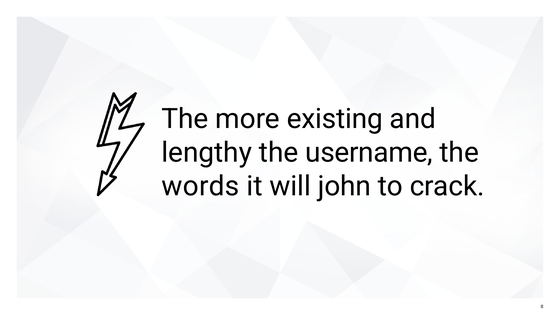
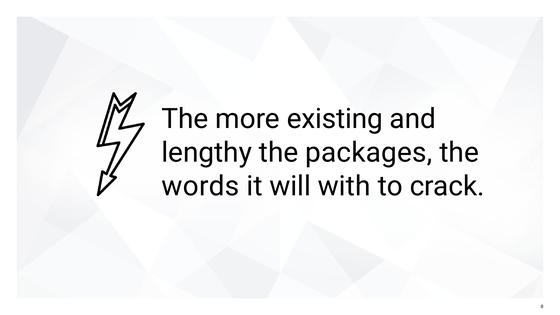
username: username -> packages (369, 153)
john: john -> with (344, 186)
